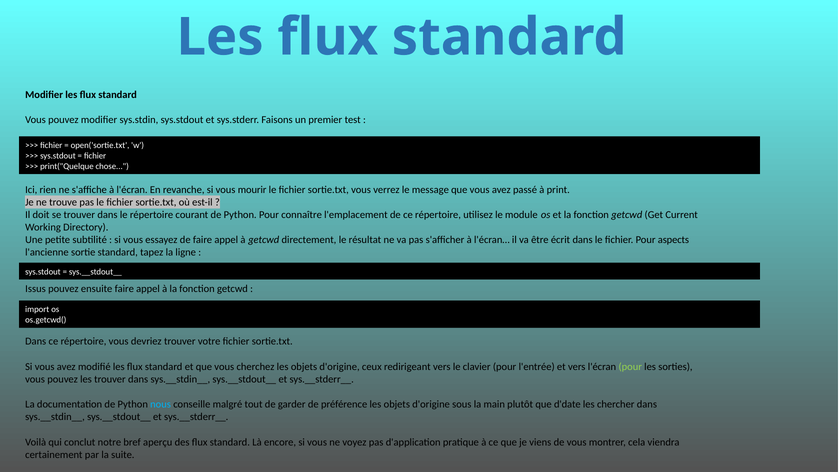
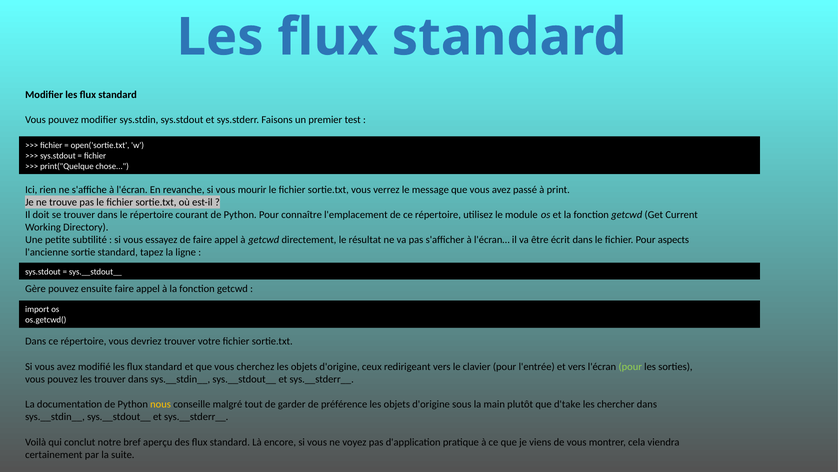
Issus: Issus -> Gère (36, 289)
nous colour: light blue -> yellow (161, 405)
d'date: d'date -> d'take (567, 405)
